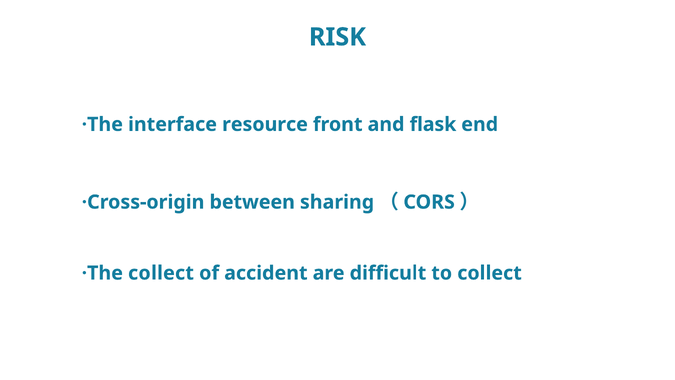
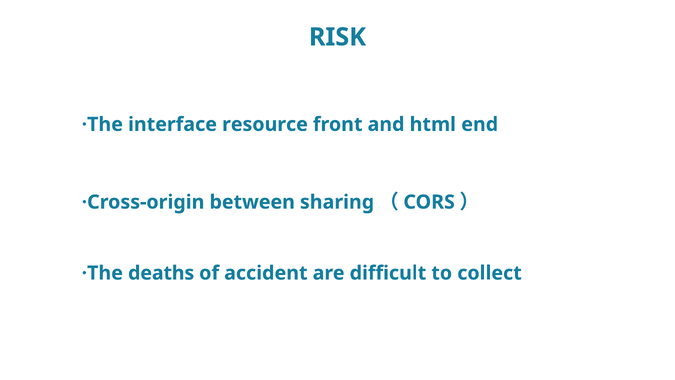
flask: flask -> html (433, 124)
·The collect: collect -> deaths (161, 273)
